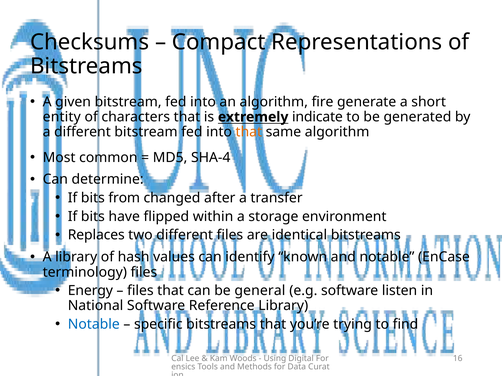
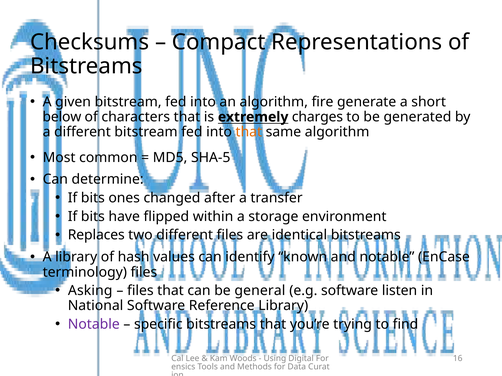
entity: entity -> below (62, 117)
indicate: indicate -> charges (317, 117)
SHA-4: SHA-4 -> SHA-5 (211, 158)
from: from -> ones (124, 198)
Energy: Energy -> Asking (90, 291)
Notable colour: blue -> purple (94, 325)
